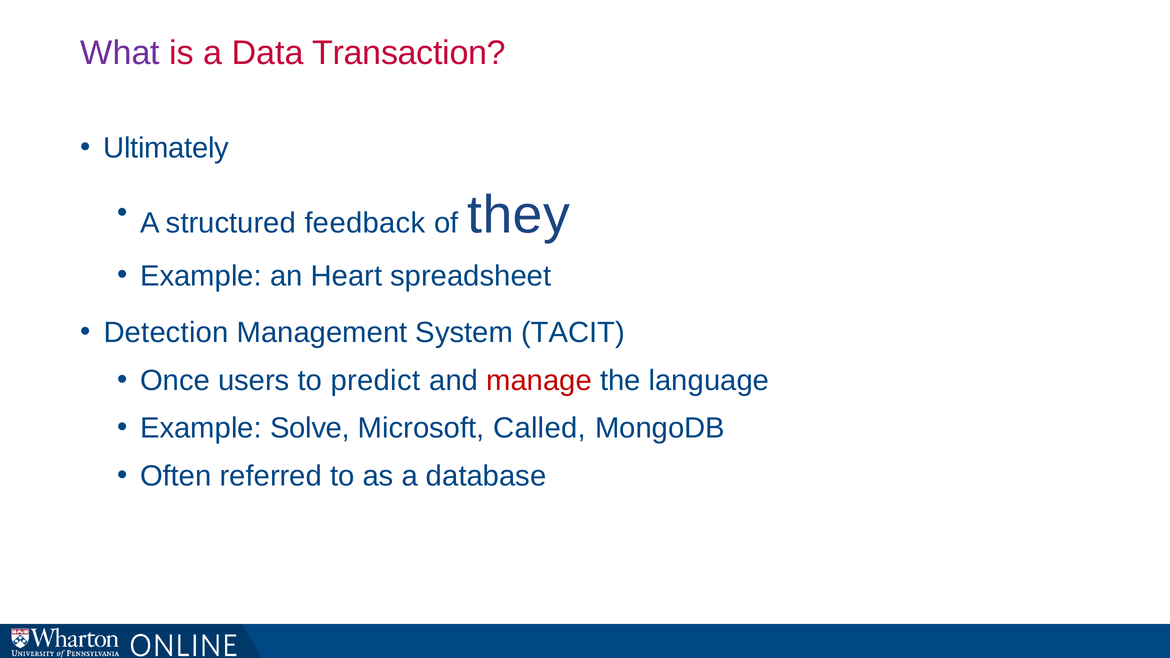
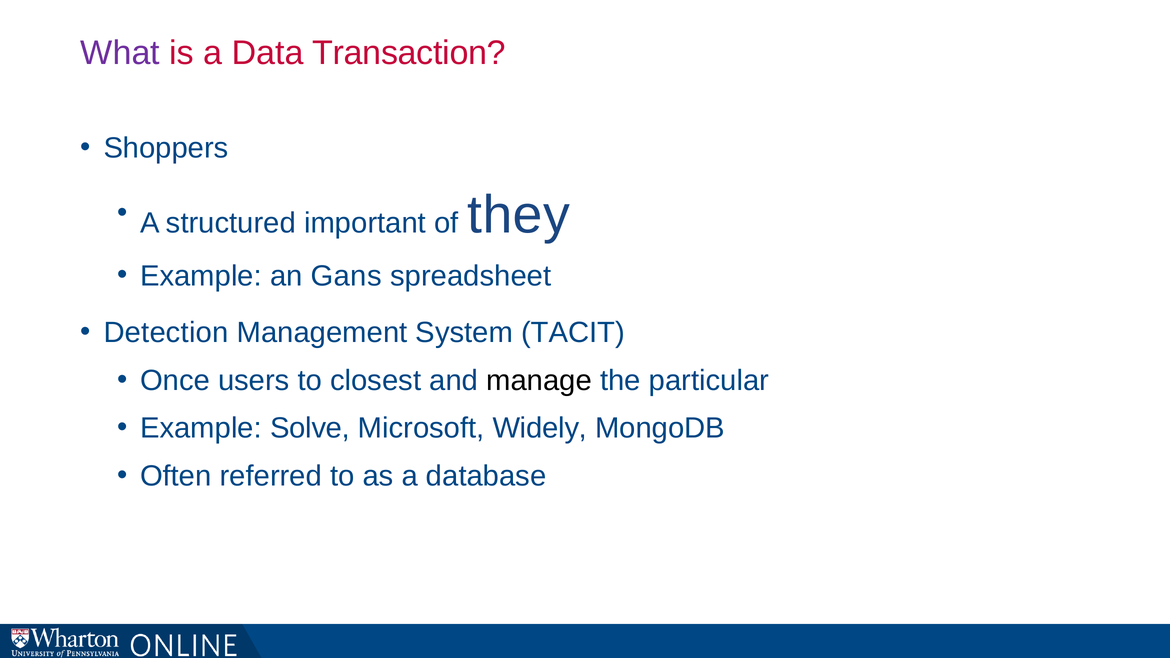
Ultimately: Ultimately -> Shoppers (166, 148)
feedback: feedback -> important (365, 223)
Heart: Heart -> Gans (346, 276)
predict: predict -> closest (376, 381)
manage colour: red -> black (539, 381)
language: language -> particular (709, 381)
Called: Called -> Widely (540, 428)
